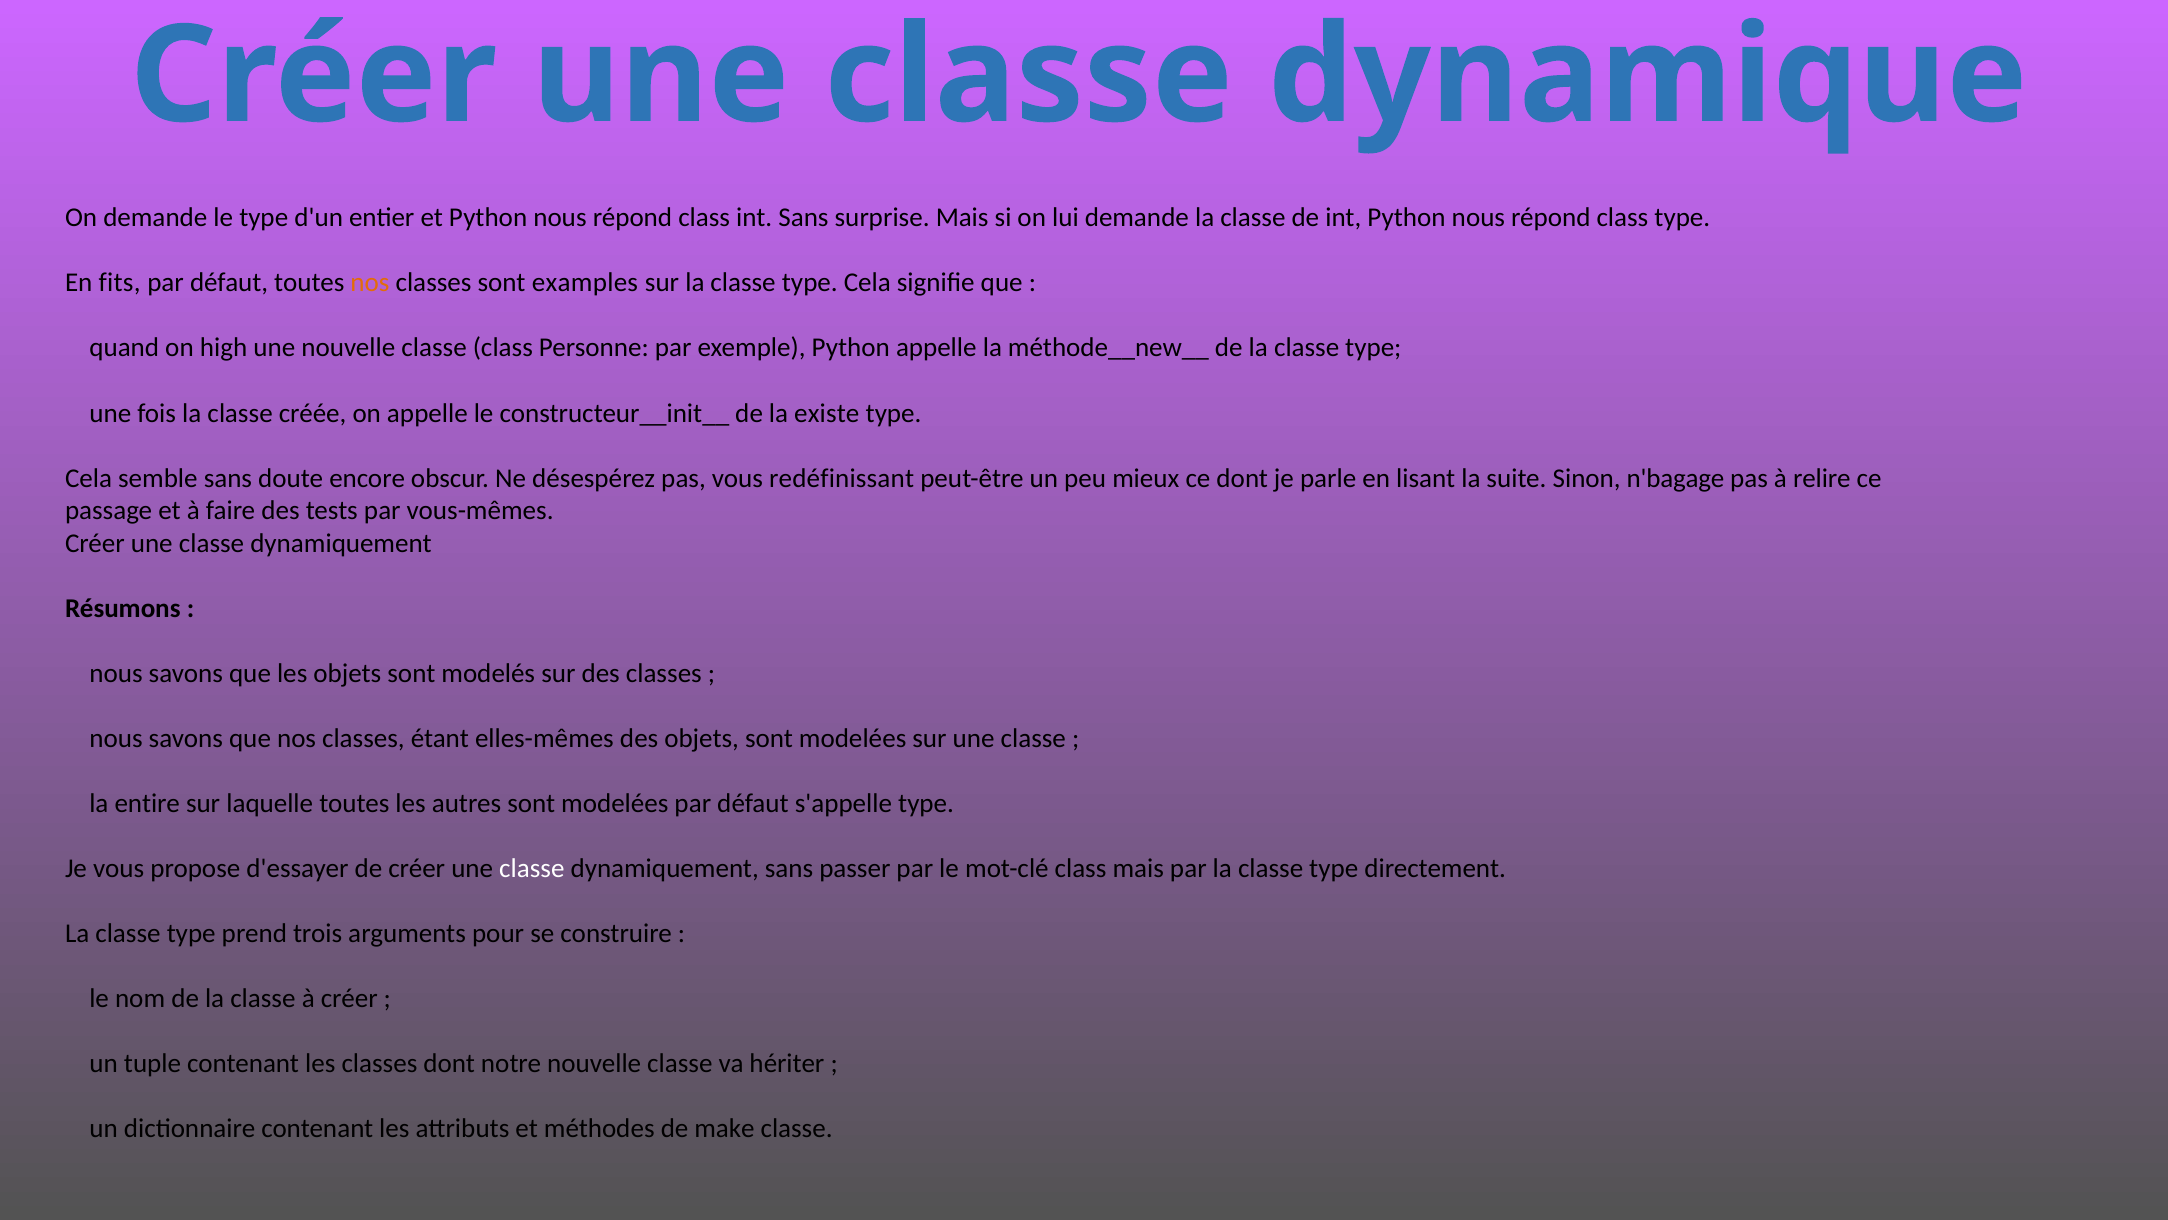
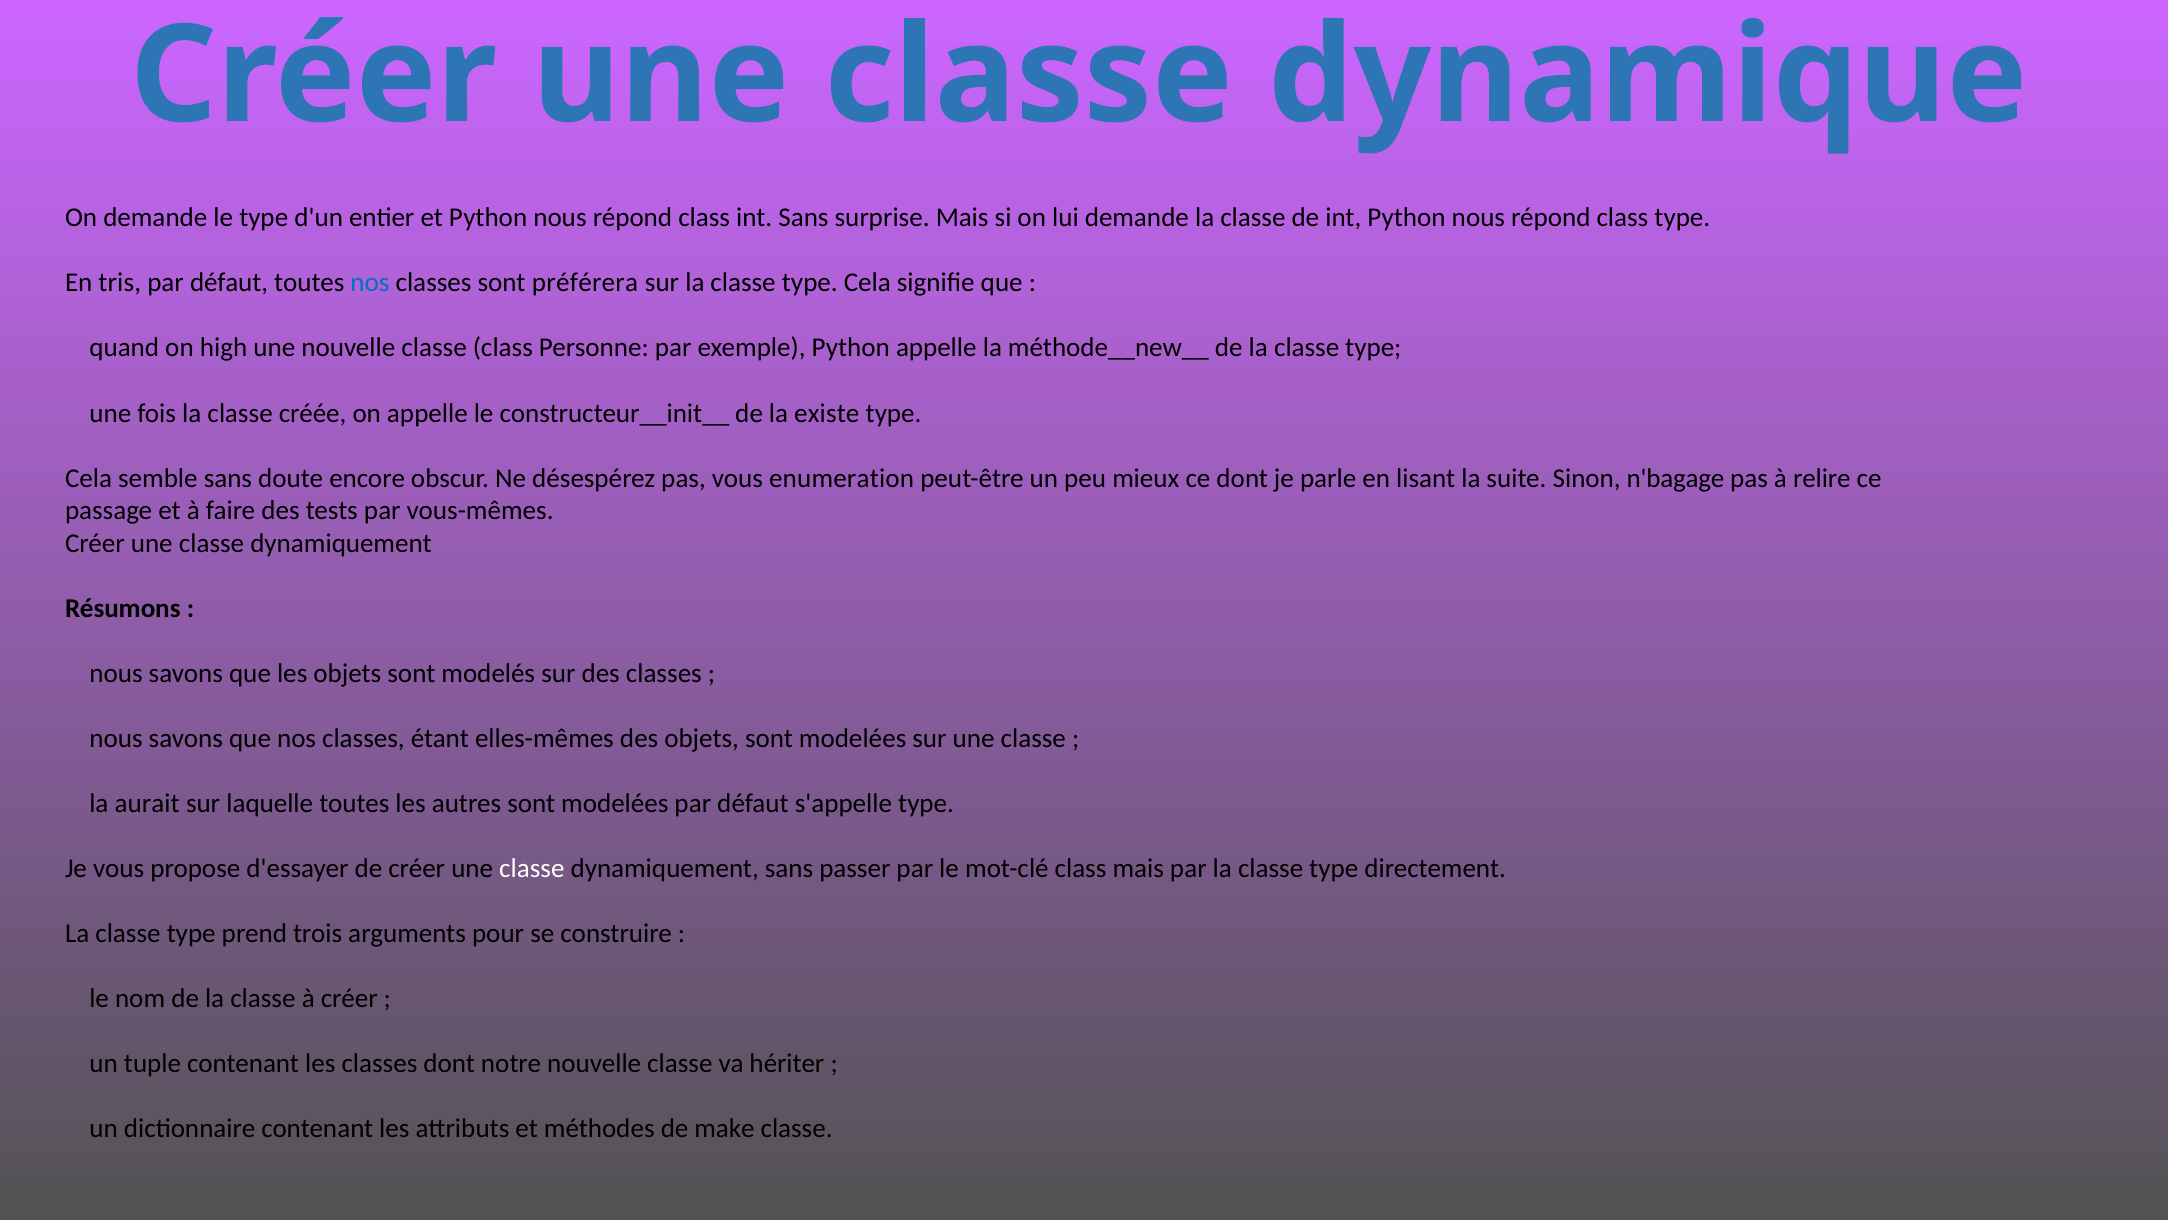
fits: fits -> tris (120, 283)
nos colour: orange -> blue (370, 283)
examples: examples -> préférera (585, 283)
redéfinissant: redéfinissant -> enumeration (842, 478)
entire: entire -> aurait (147, 803)
